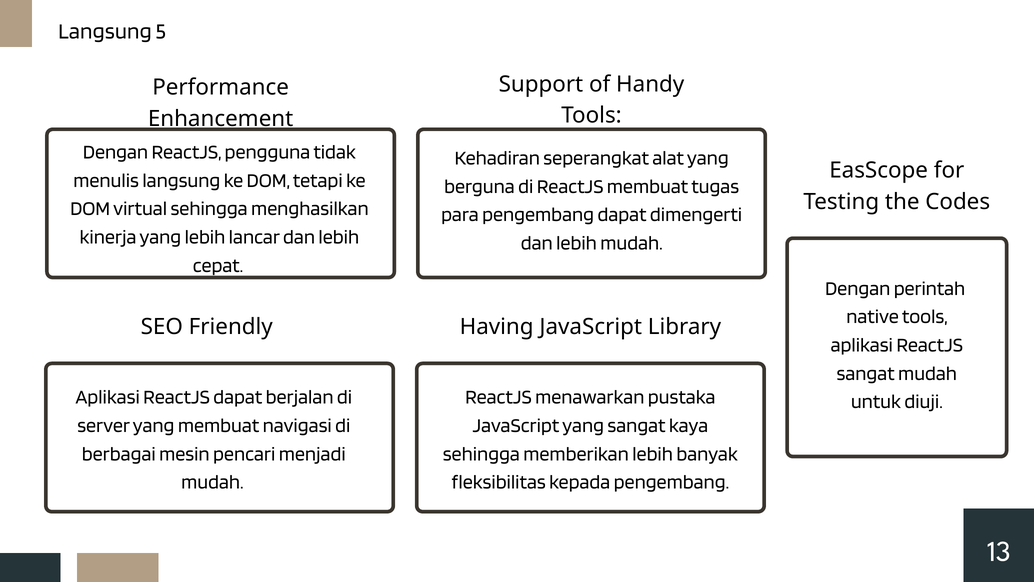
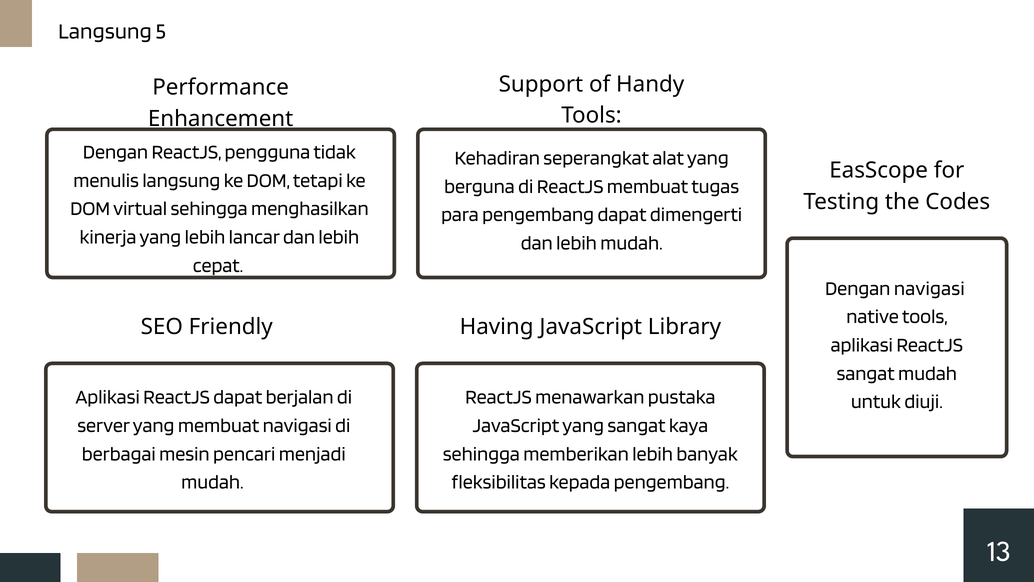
Dengan perintah: perintah -> navigasi (929, 288)
